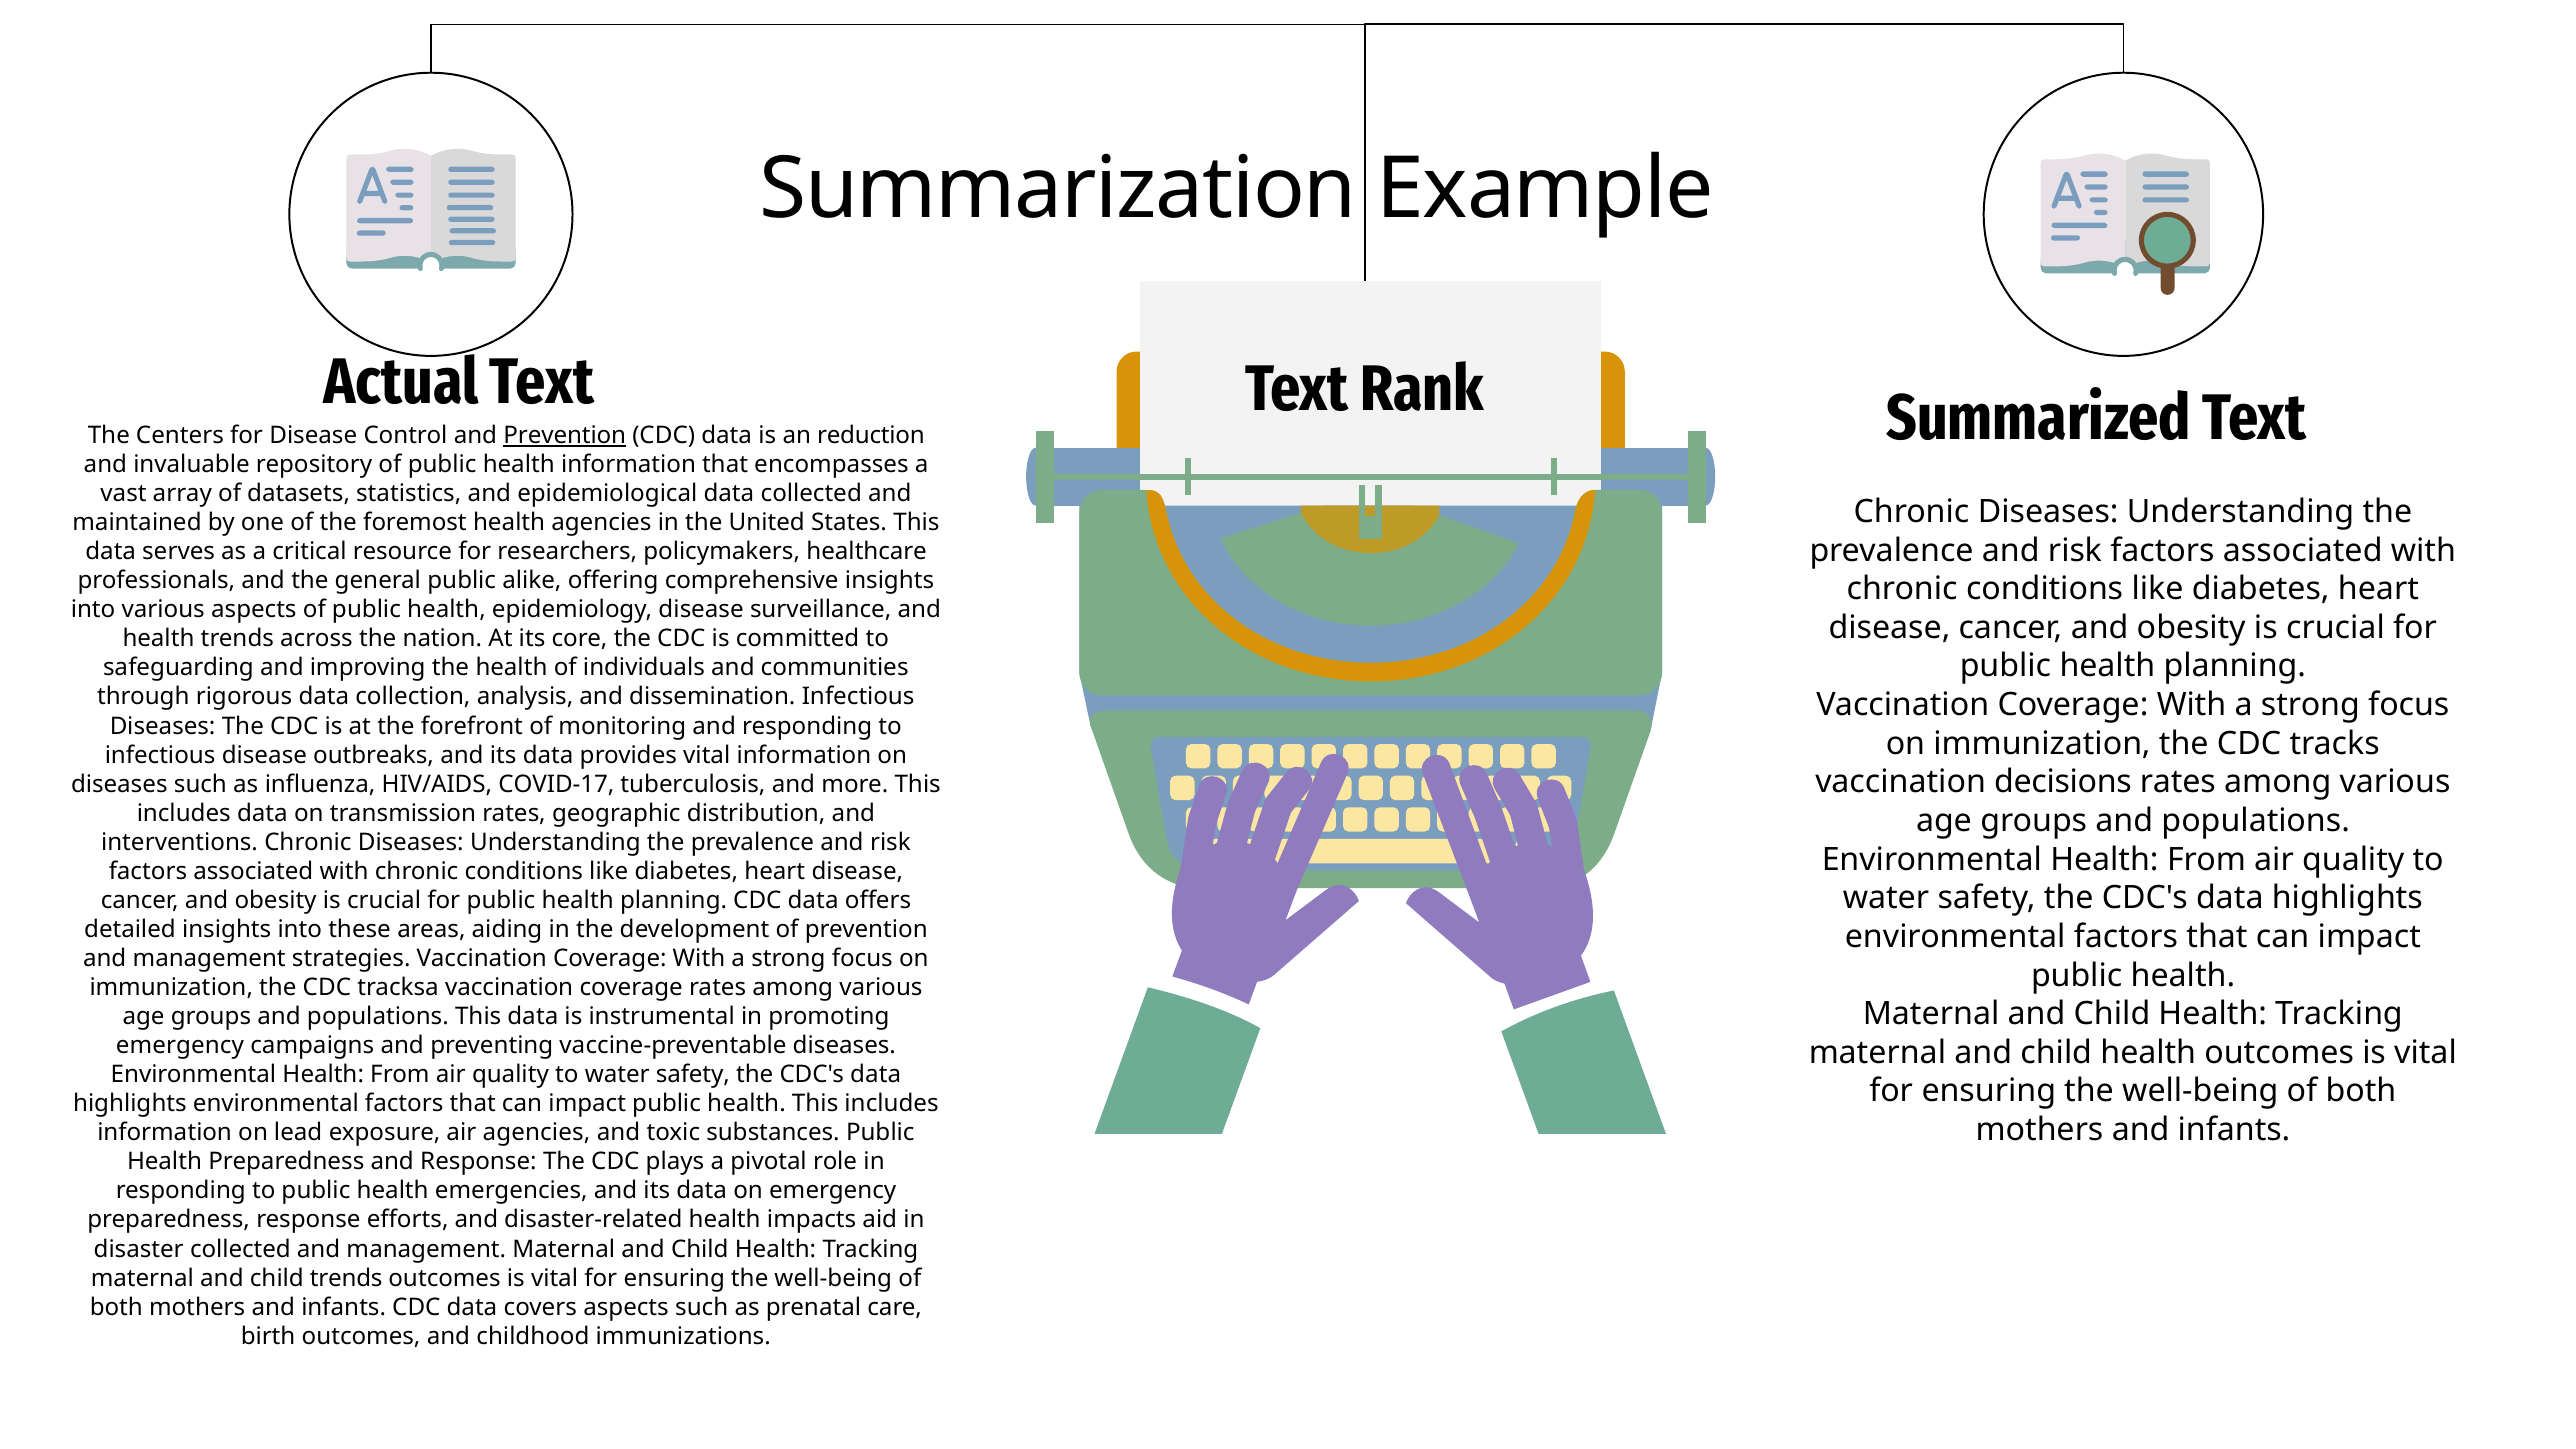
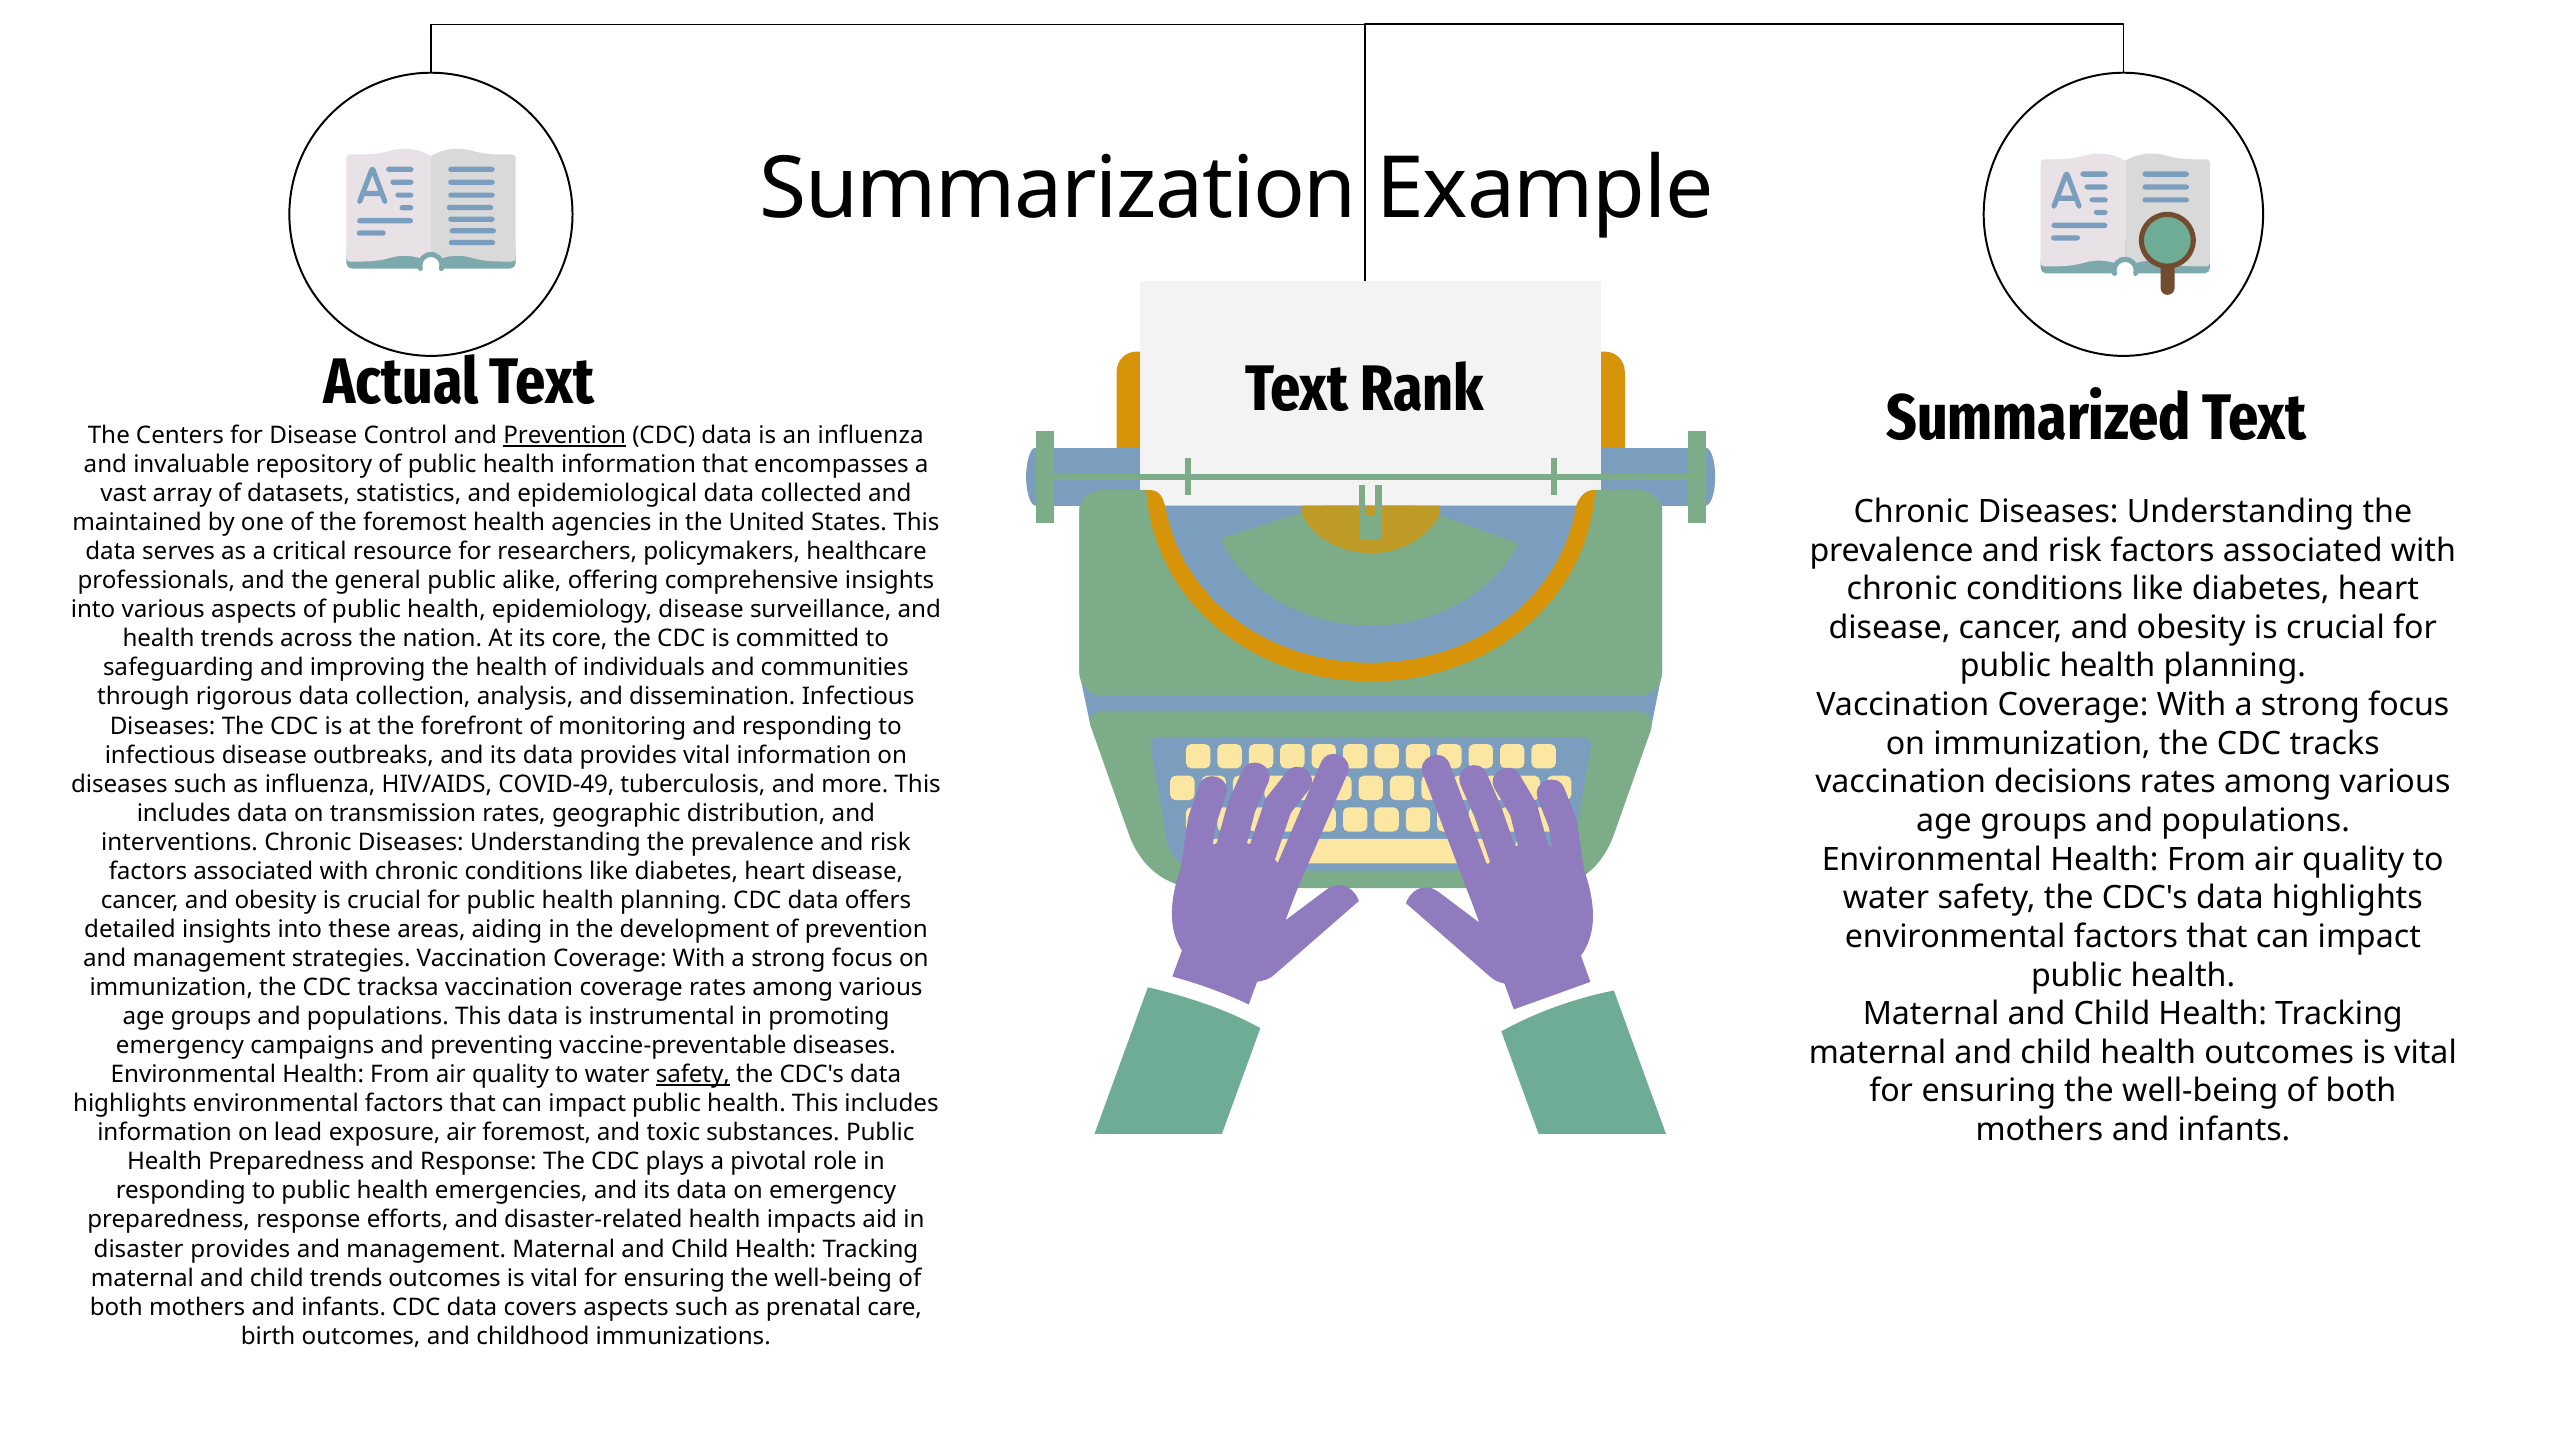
an reduction: reduction -> influenza (871, 435)
COVID-17: COVID-17 -> COVID-49 (556, 784)
safety underline: none -> present (693, 1075)
air agencies: agencies -> foremost (537, 1133)
disaster collected: collected -> provides (240, 1249)
